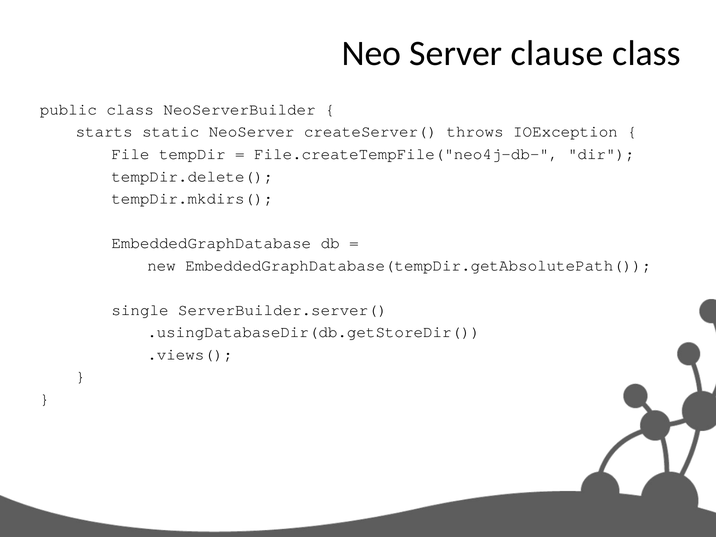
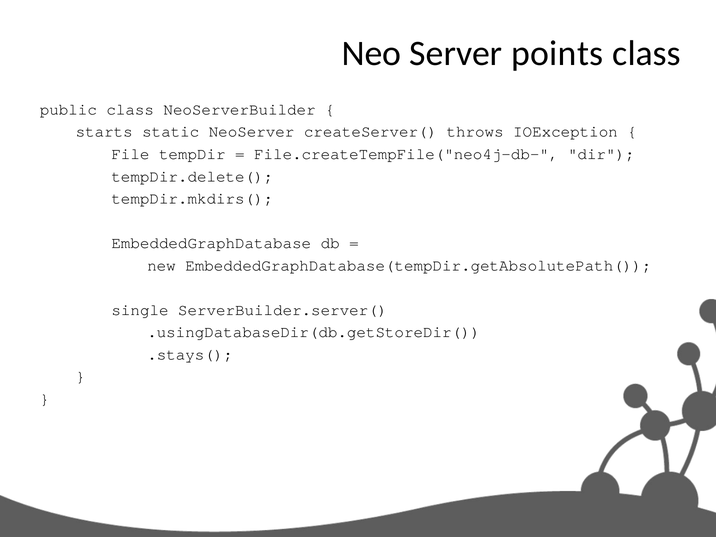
clause: clause -> points (557, 54)
.views(: .views( -> .stays( (190, 354)
